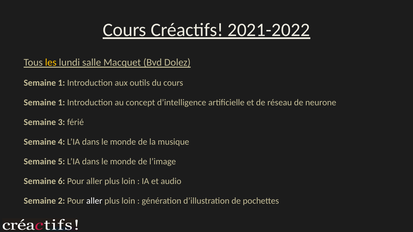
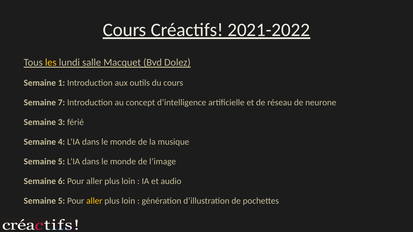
1: 1 -> 7 (62, 103)
2: 2 -> 5 (62, 201)
aller colour: white -> yellow (94, 201)
